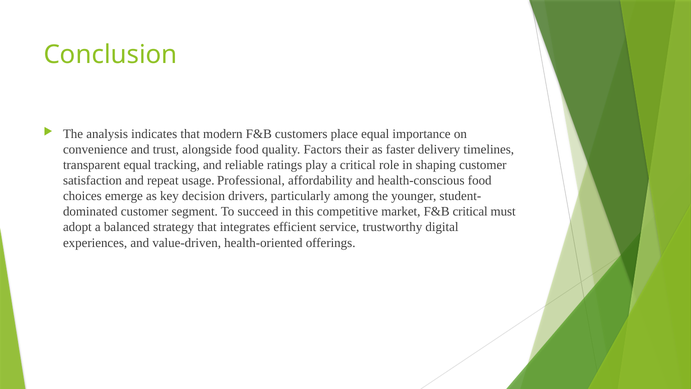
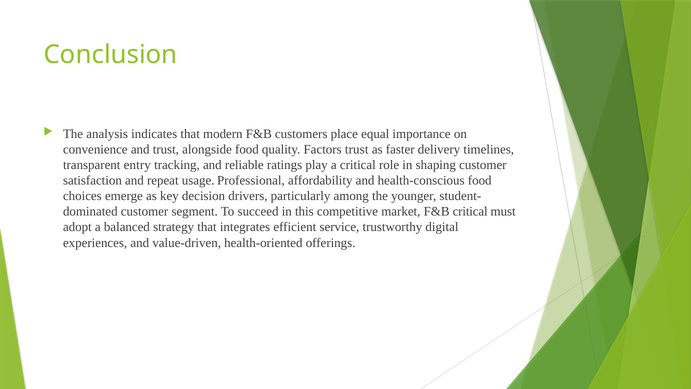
Factors their: their -> trust (357, 149)
transparent equal: equal -> entry (137, 165)
